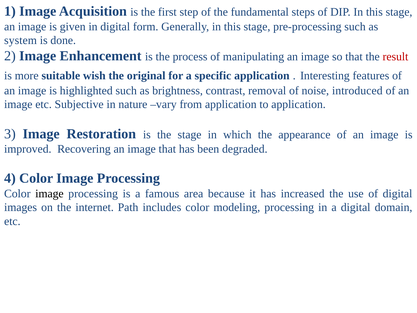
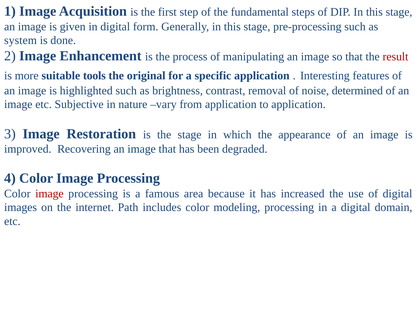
wish: wish -> tools (94, 76)
introduced: introduced -> determined (357, 90)
image colour: black -> red (49, 193)
